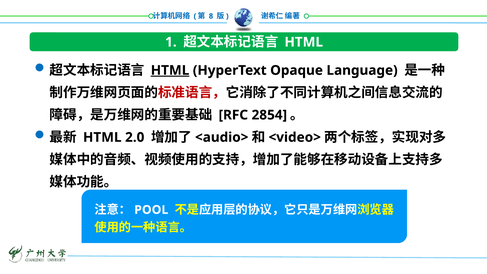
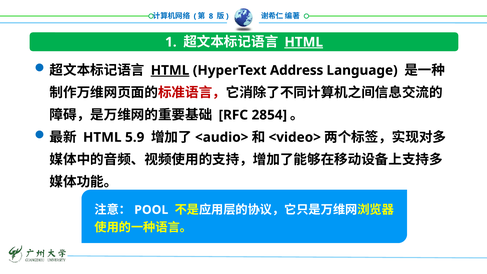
HTML underline: none -> present (304, 42)
Opaque: Opaque -> Address (297, 70)
2.0: 2.0 -> 5.9 (135, 137)
